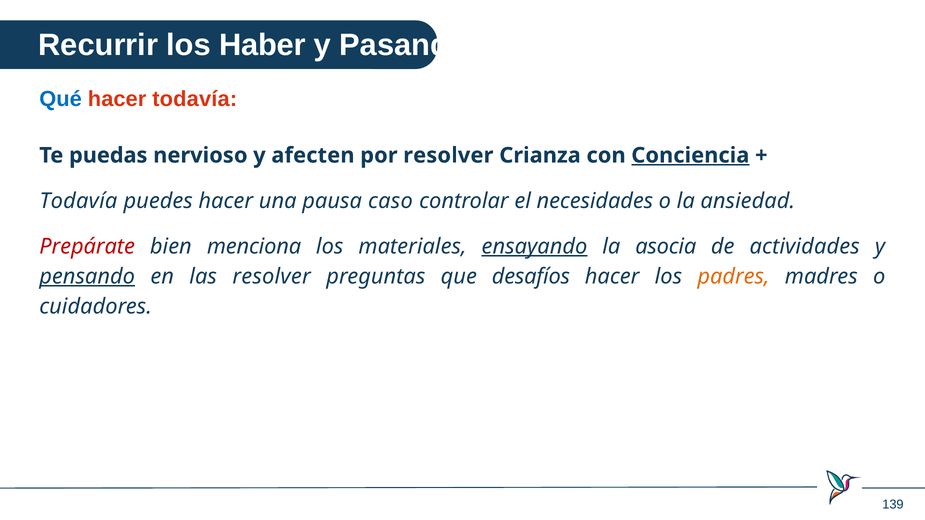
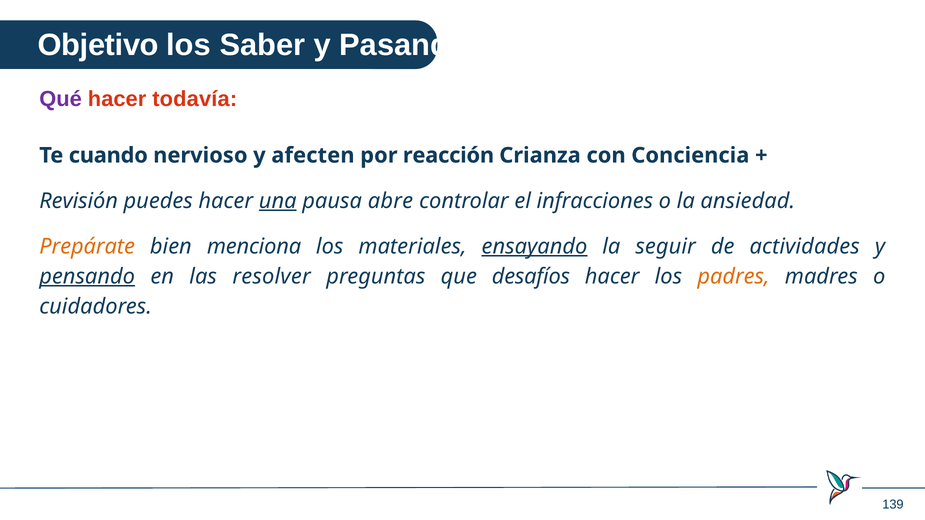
Recurrir: Recurrir -> Objetivo (98, 45)
Haber: Haber -> Saber (262, 45)
Qué colour: blue -> purple (61, 99)
puedas: puedas -> cuando (108, 156)
por resolver: resolver -> reacción (448, 156)
Conciencia underline: present -> none (690, 156)
Todavía: Todavía -> Revisión (79, 201)
una underline: none -> present (278, 201)
caso: caso -> abre (390, 201)
necesidades: necesidades -> infracciones (595, 201)
Prepárate colour: red -> orange (87, 247)
asocia: asocia -> seguir (666, 247)
